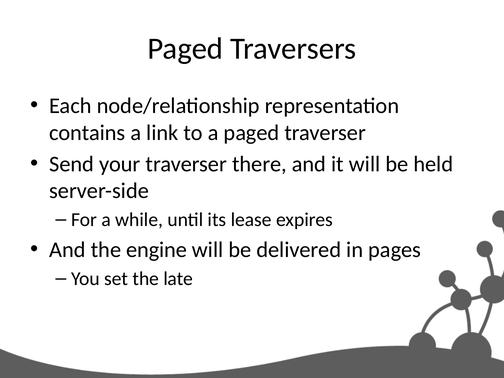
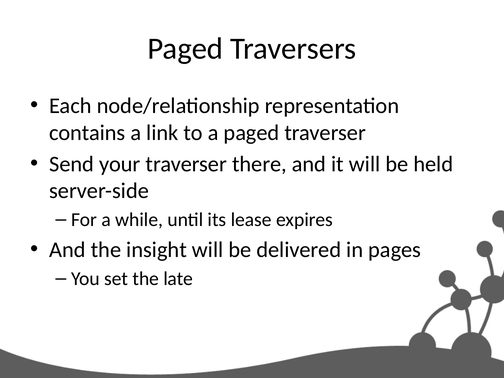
engine: engine -> insight (157, 250)
